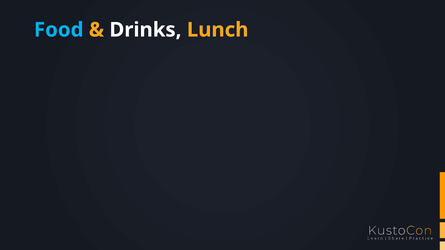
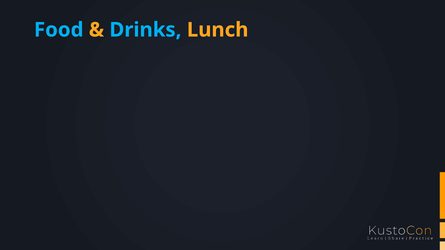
Drinks colour: white -> light blue (145, 30)
